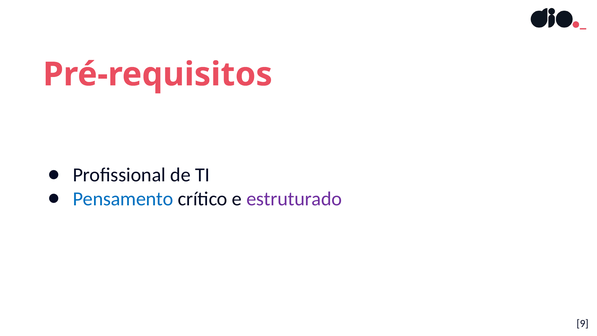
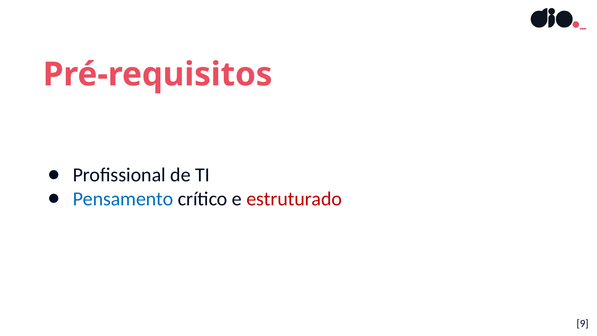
estruturado colour: purple -> red (294, 199)
